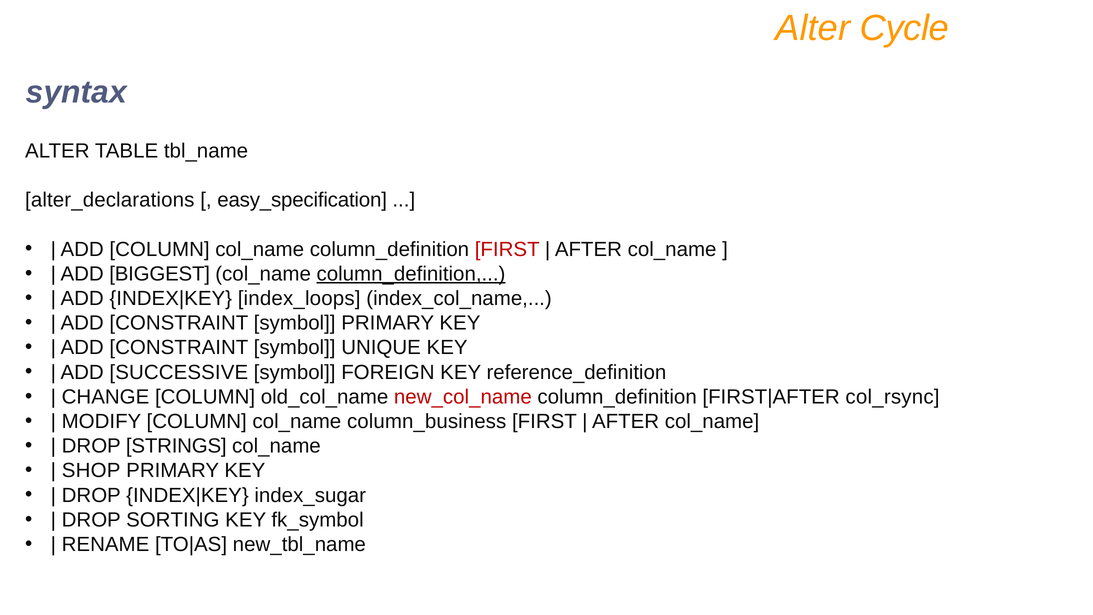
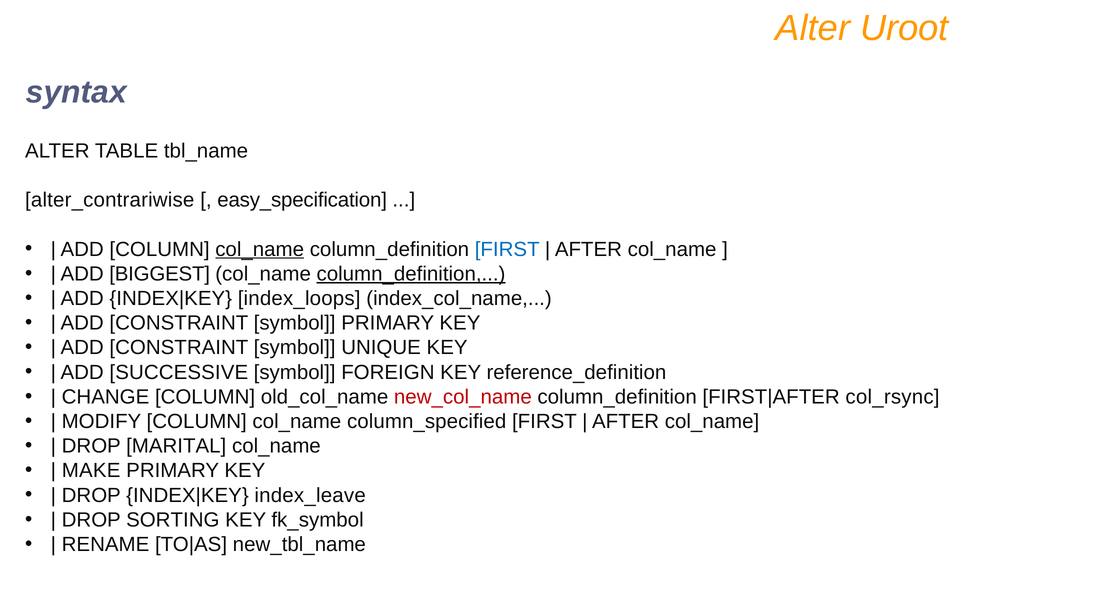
Cycle: Cycle -> Uroot (904, 28)
alter_declarations: alter_declarations -> alter_contrariwise (110, 200)
col_name underline: none -> present (260, 249)
FIRST colour: red -> blue (507, 249)
column_business: column_business -> column_specified (427, 421)
STRINGS: STRINGS -> MARITAL (176, 446)
SHOP: SHOP -> MAKE (91, 471)
index_sugar: index_sugar -> index_leave (310, 495)
